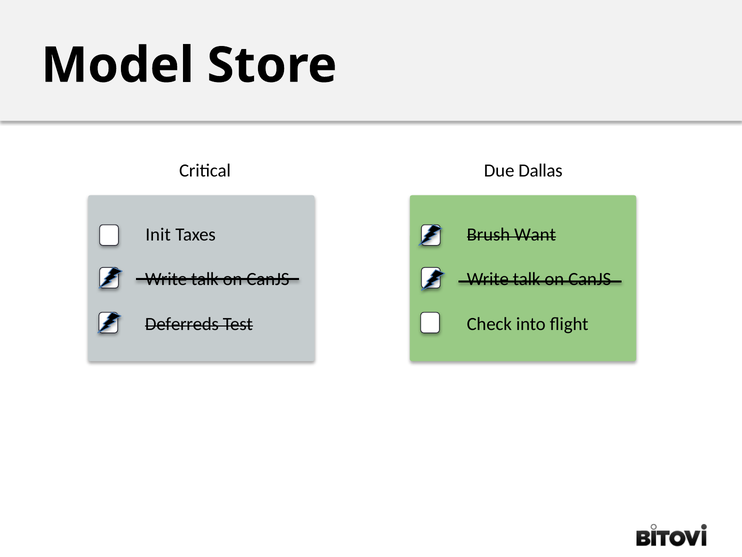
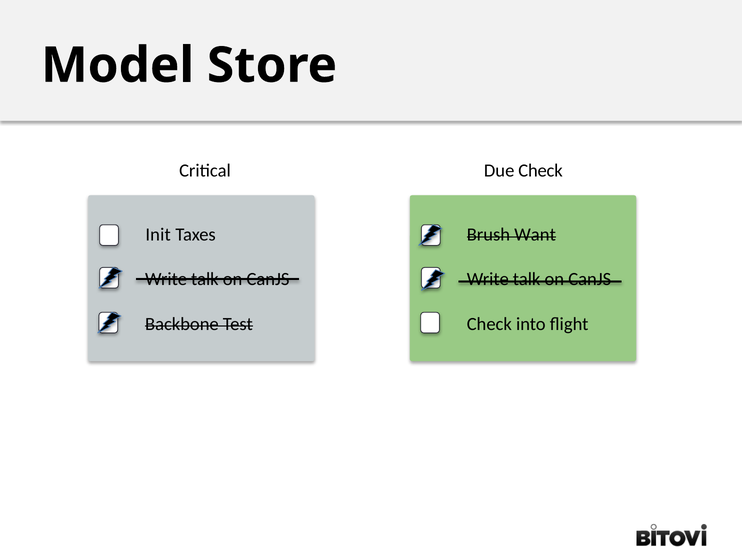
Due Dallas: Dallas -> Check (540, 170)
Deferreds: Deferreds -> Backbone (182, 324)
